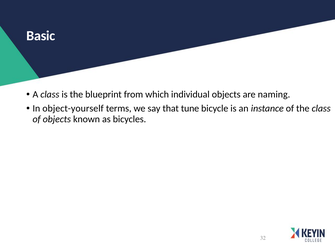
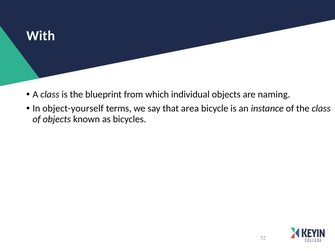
Basic: Basic -> With (41, 36)
tune: tune -> area (190, 109)
